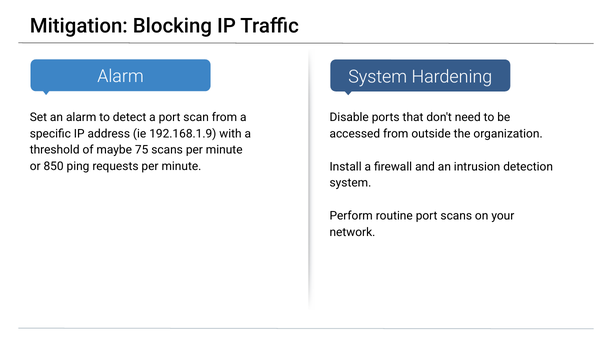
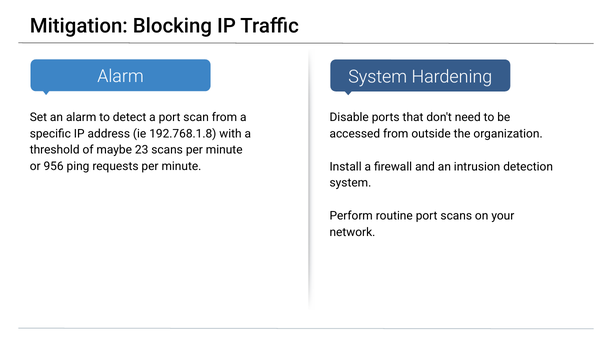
192.168.1.9: 192.168.1.9 -> 192.768.1.8 (183, 134)
75: 75 -> 23 (142, 150)
850: 850 -> 956 (54, 167)
